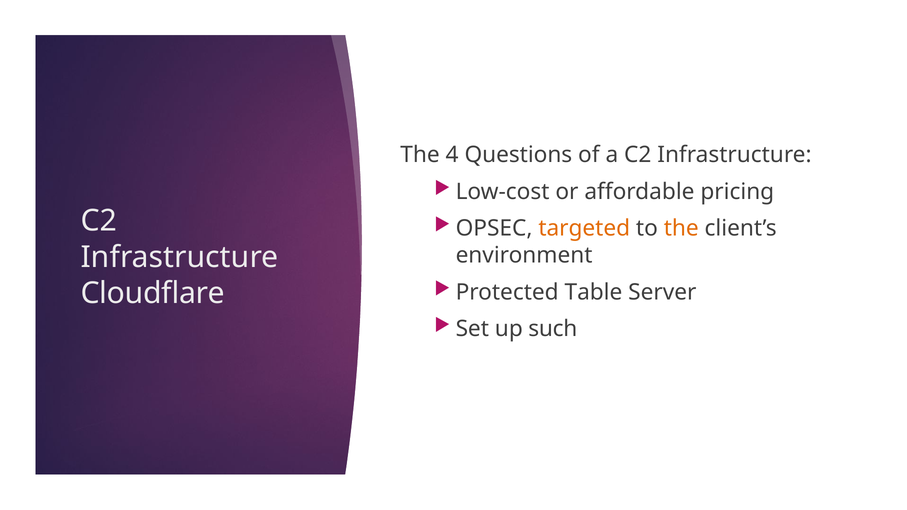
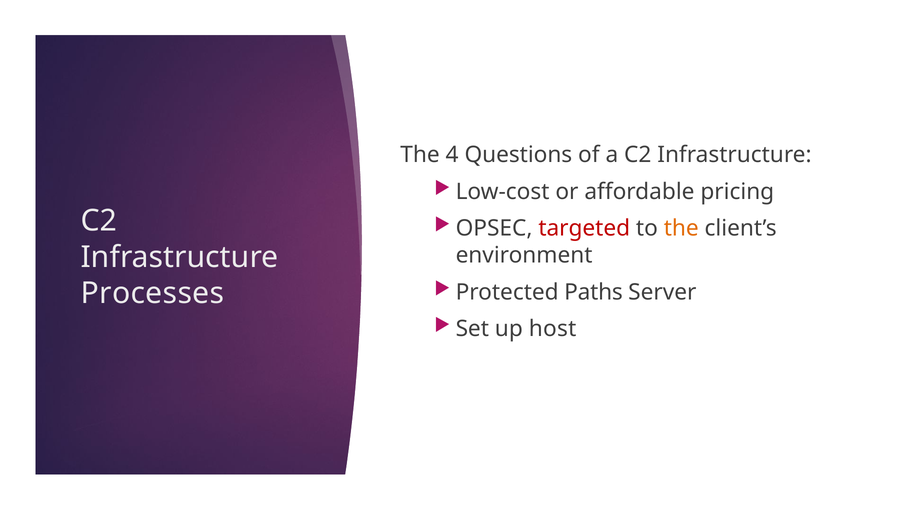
targeted colour: orange -> red (584, 228)
Table: Table -> Paths (594, 292)
Cloudflare: Cloudflare -> Processes (152, 294)
such: such -> host (553, 329)
